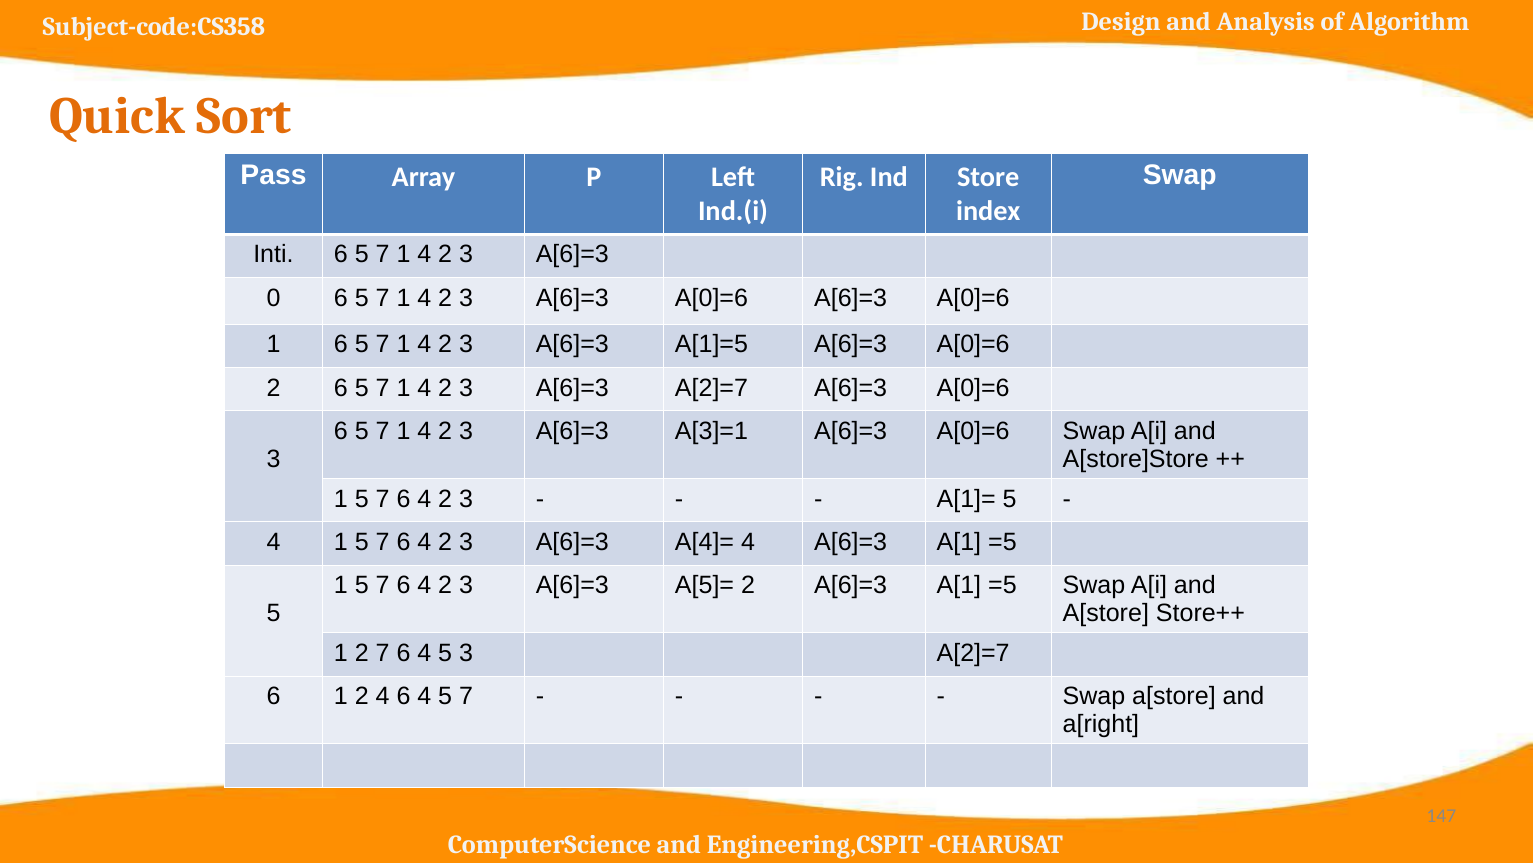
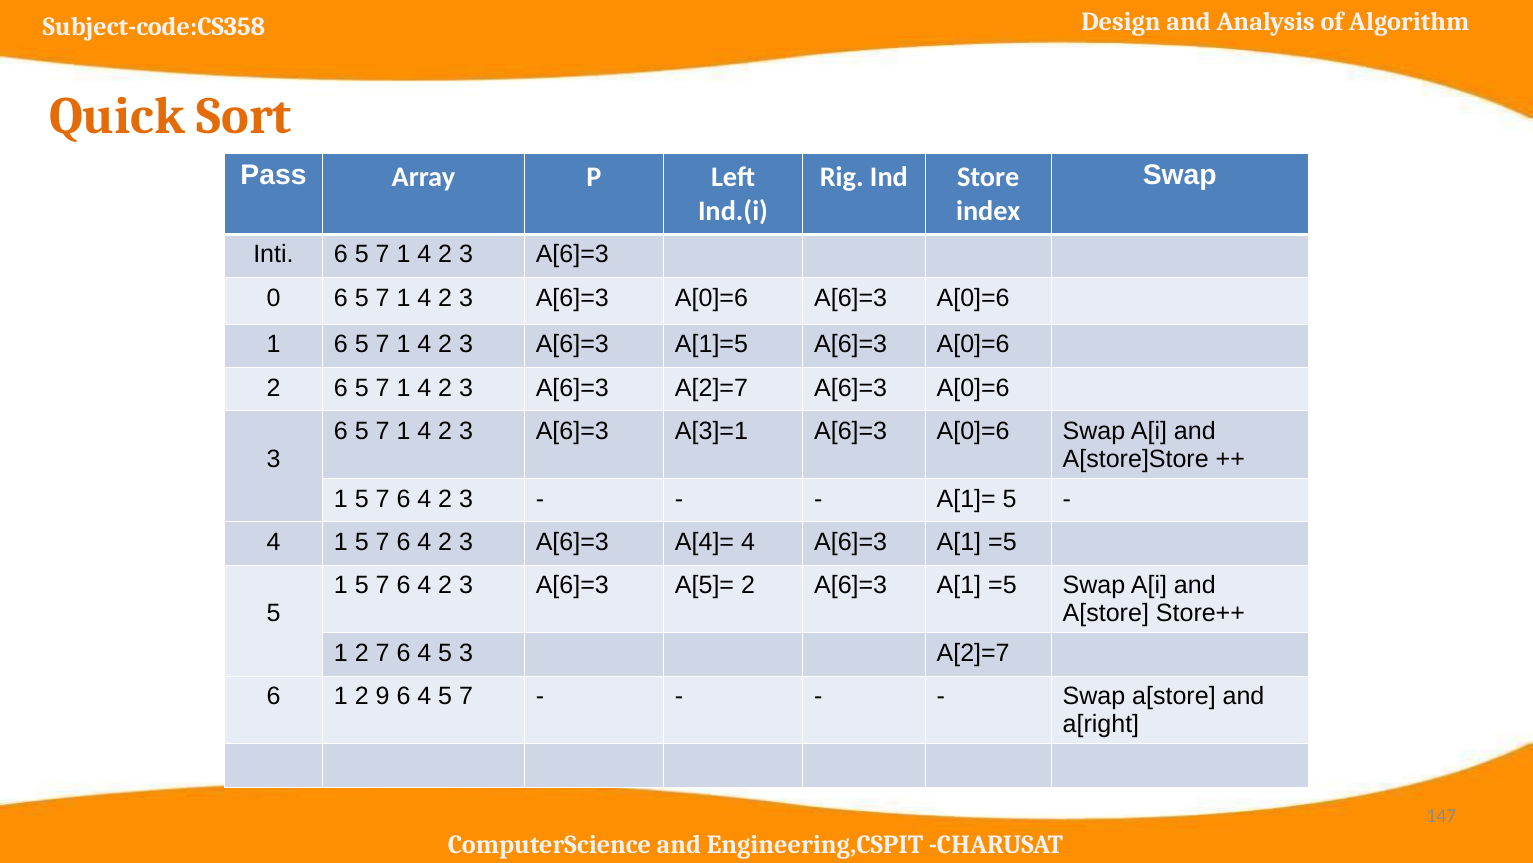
2 4: 4 -> 9 (383, 696)
